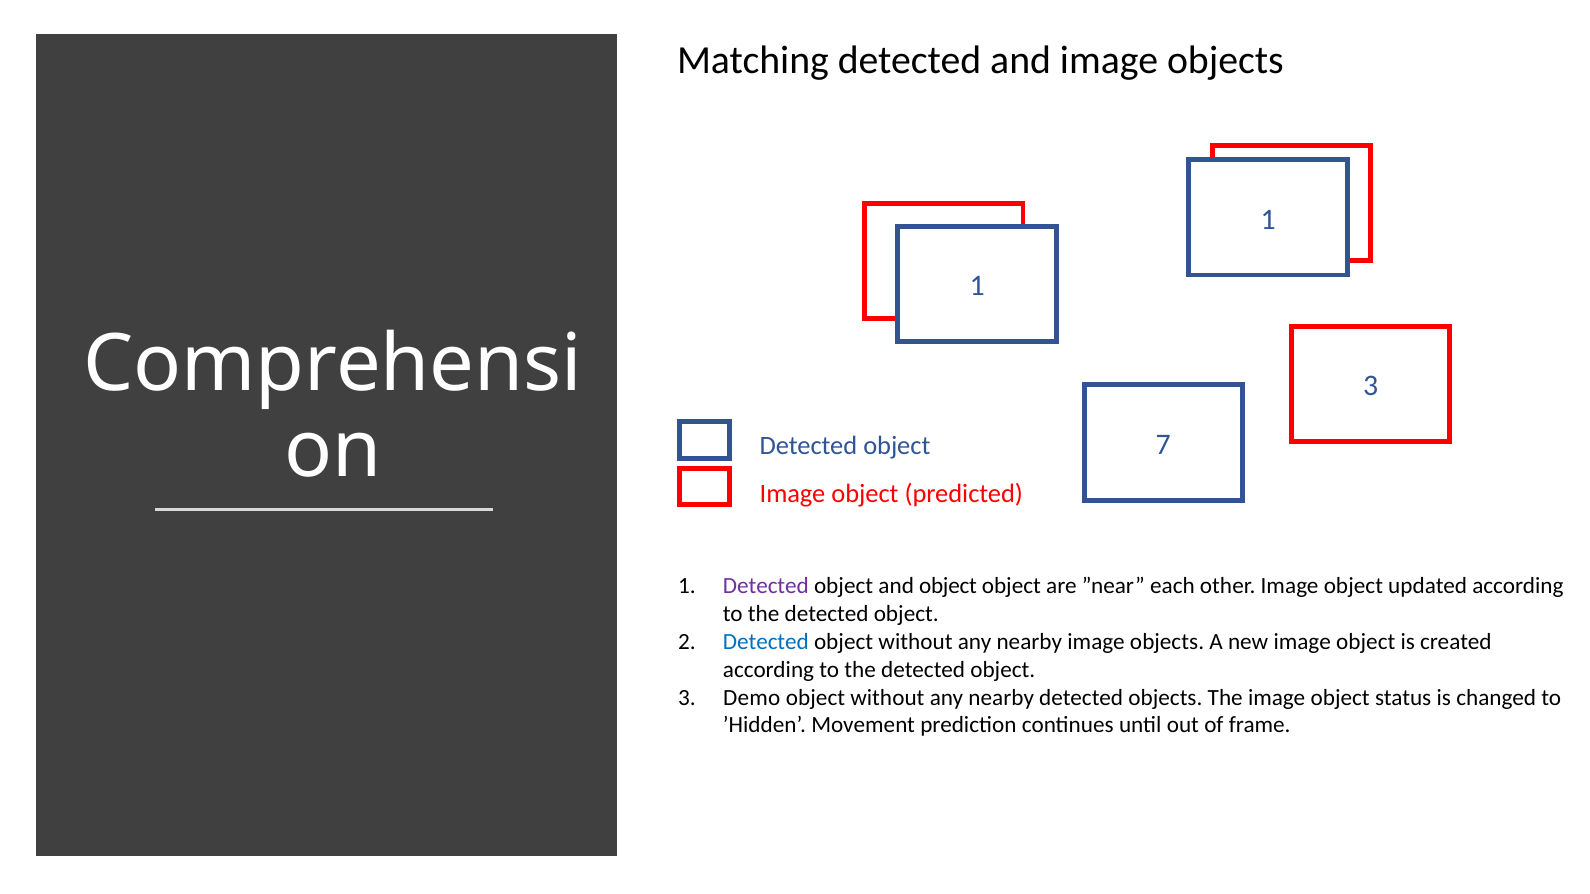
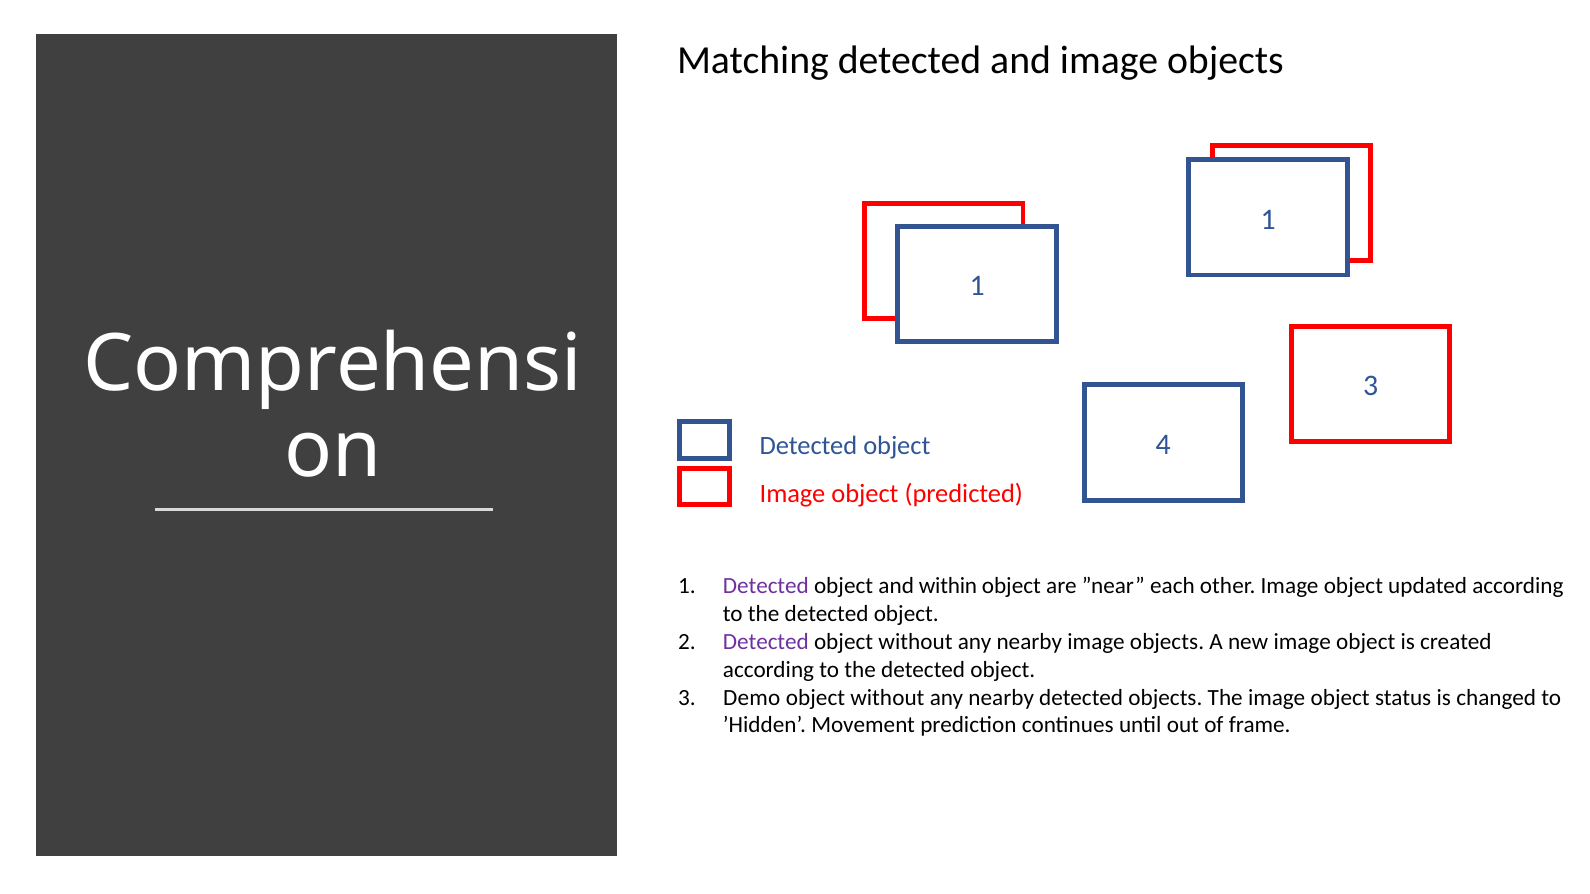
7: 7 -> 4 (1163, 445)
and object: object -> within (948, 586)
Detected colour: blue -> purple (766, 642)
